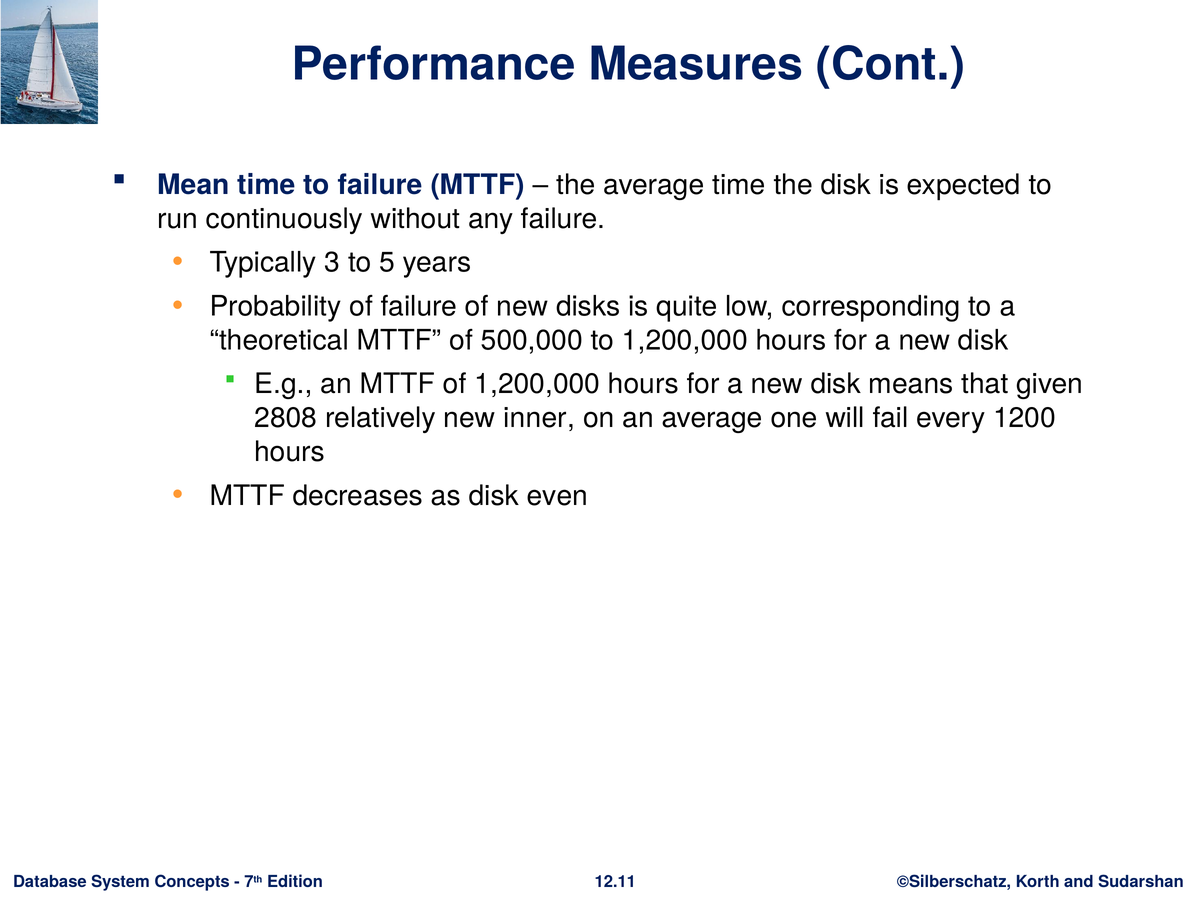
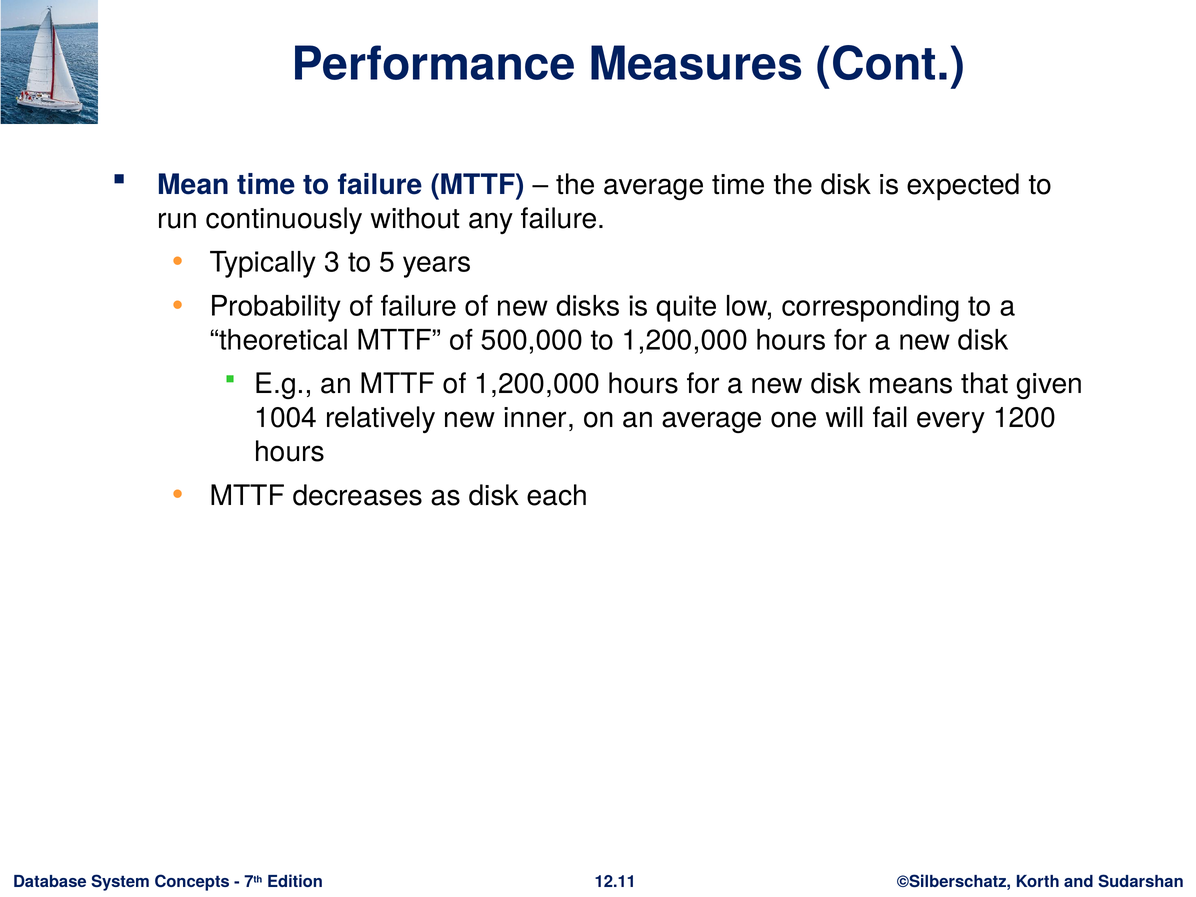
2808: 2808 -> 1004 (286, 418)
even: even -> each (557, 496)
